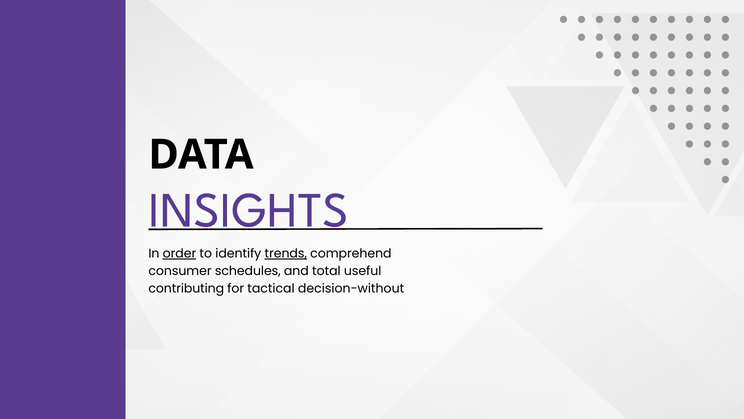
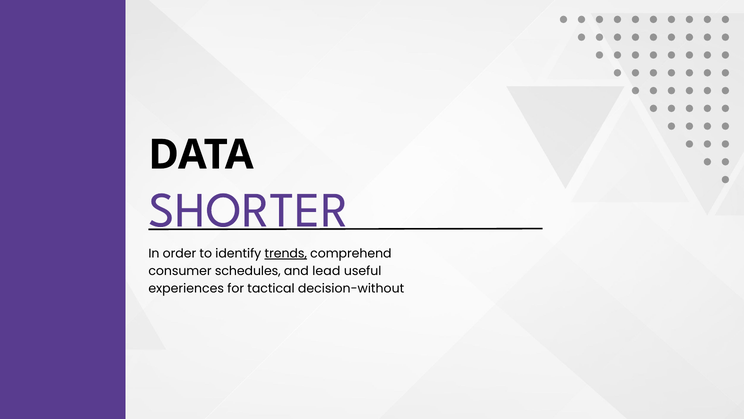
INSIGHTS: INSIGHTS -> SHORTER (248, 210)
order underline: present -> none (179, 253)
total: total -> lead (326, 271)
contributing: contributing -> experiences (186, 288)
